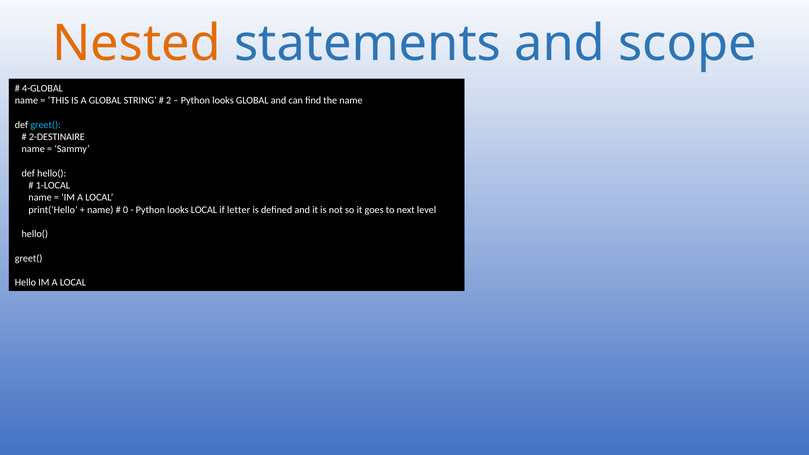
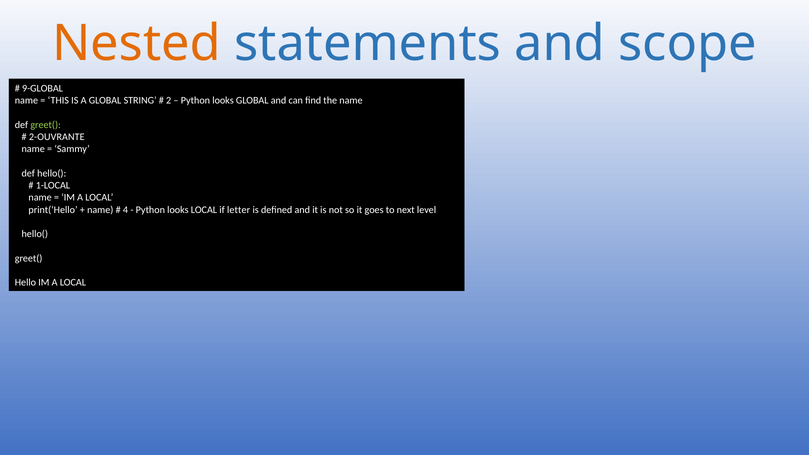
4-GLOBAL: 4-GLOBAL -> 9-GLOBAL (43, 88)
greet( colour: light blue -> light green (46, 125)
2-DESTINAIRE: 2-DESTINAIRE -> 2-OUVRANTE (57, 137)
0: 0 -> 4 (125, 210)
